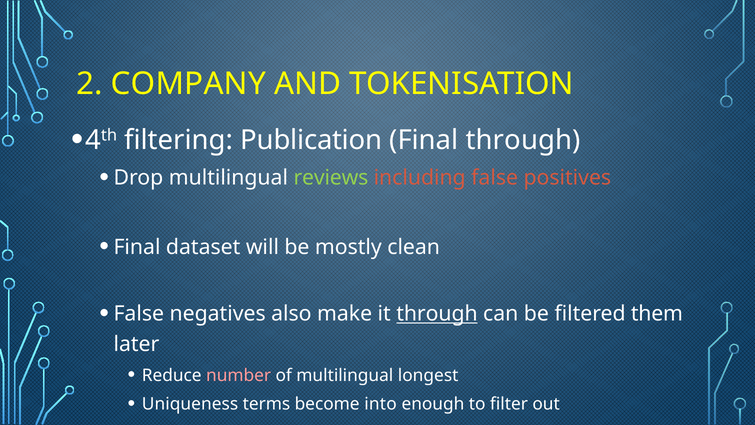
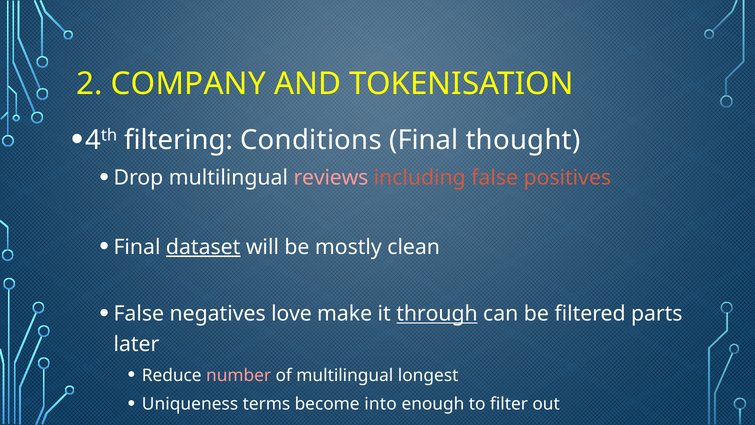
Publication: Publication -> Conditions (311, 140)
Final through: through -> thought (523, 140)
reviews colour: light green -> pink (331, 178)
dataset underline: none -> present (203, 247)
also: also -> love (291, 314)
them: them -> parts (657, 314)
